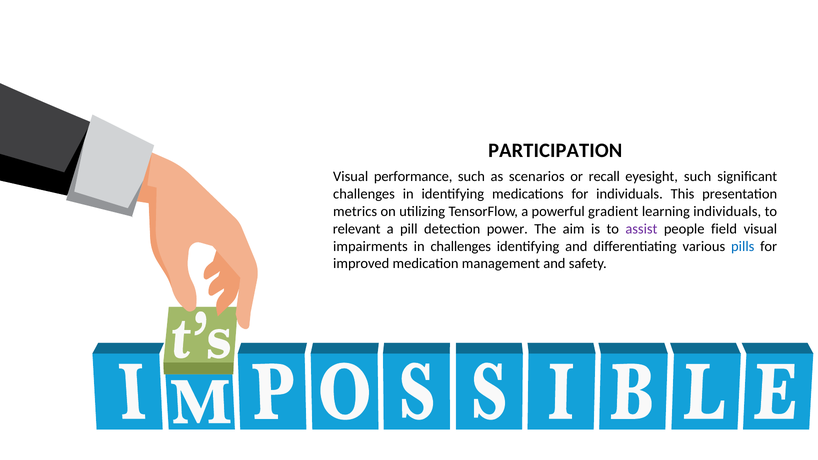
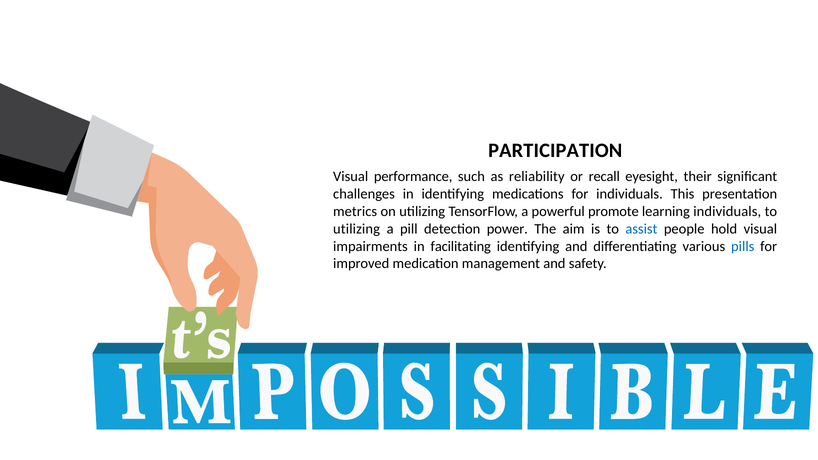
scenarios: scenarios -> reliability (537, 177)
eyesight such: such -> their (698, 177)
gradient: gradient -> promote (613, 212)
relevant: relevant -> utilizing (357, 229)
assist colour: purple -> blue (641, 229)
field: field -> hold (724, 229)
in challenges: challenges -> facilitating (461, 246)
